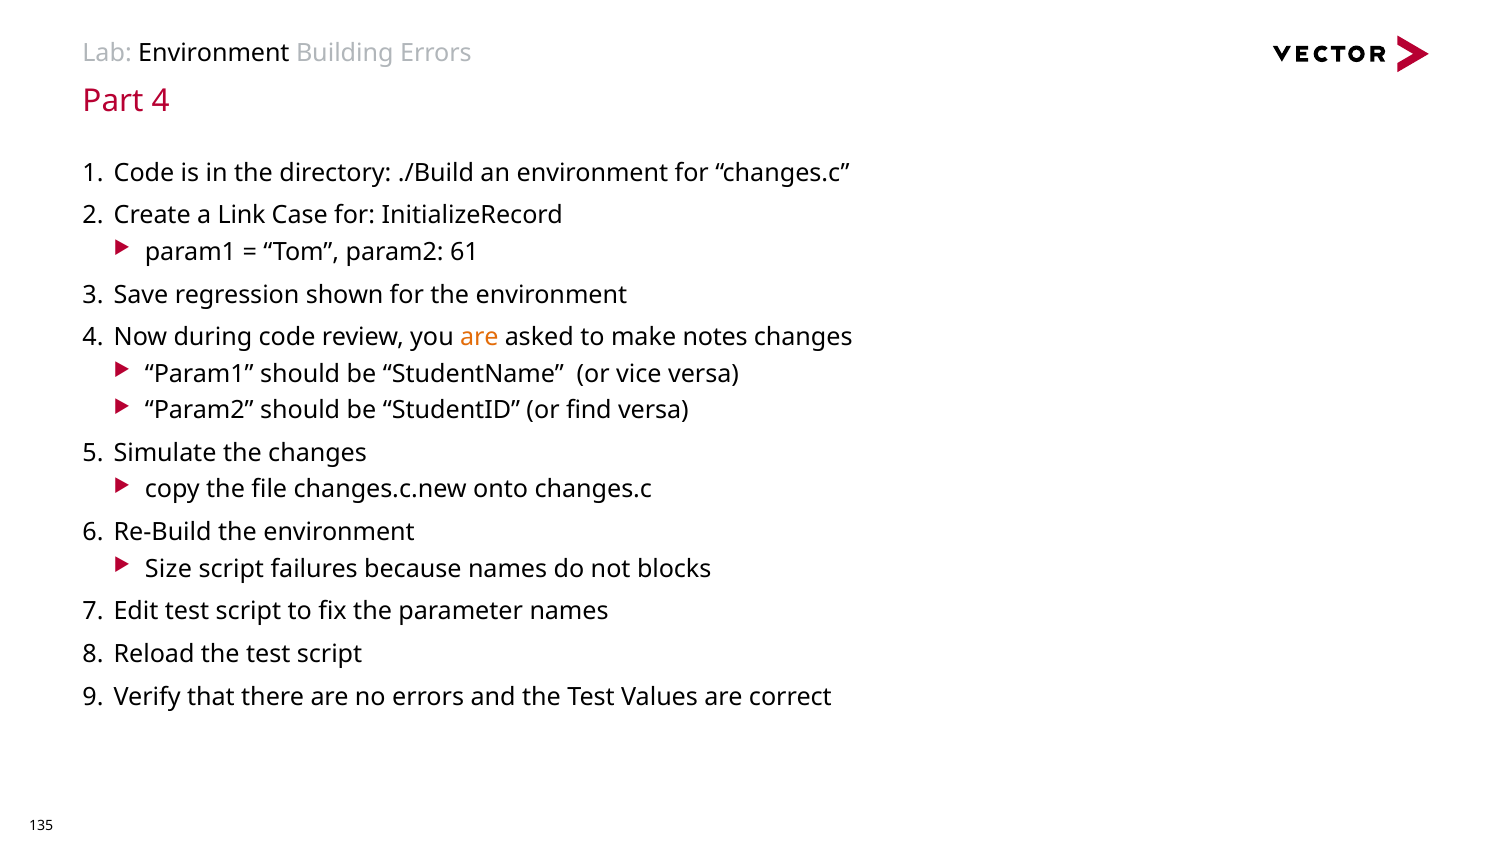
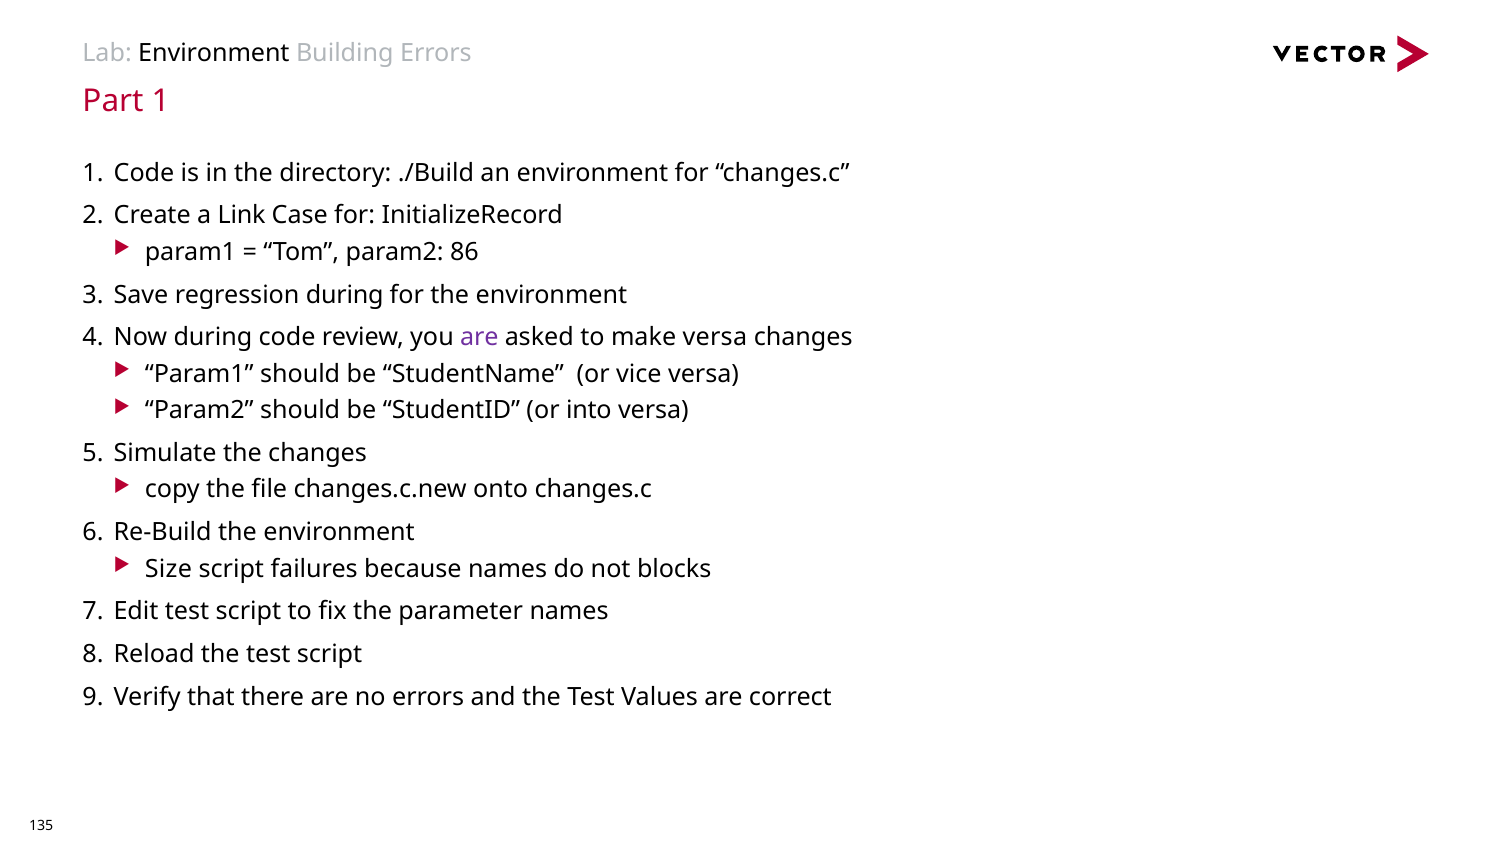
Part 4: 4 -> 1 (161, 101)
61: 61 -> 86 (464, 252)
regression shown: shown -> during (345, 295)
are colour: orange -> purple (479, 338)
make notes: notes -> versa (715, 338)
find: find -> into (589, 411)
